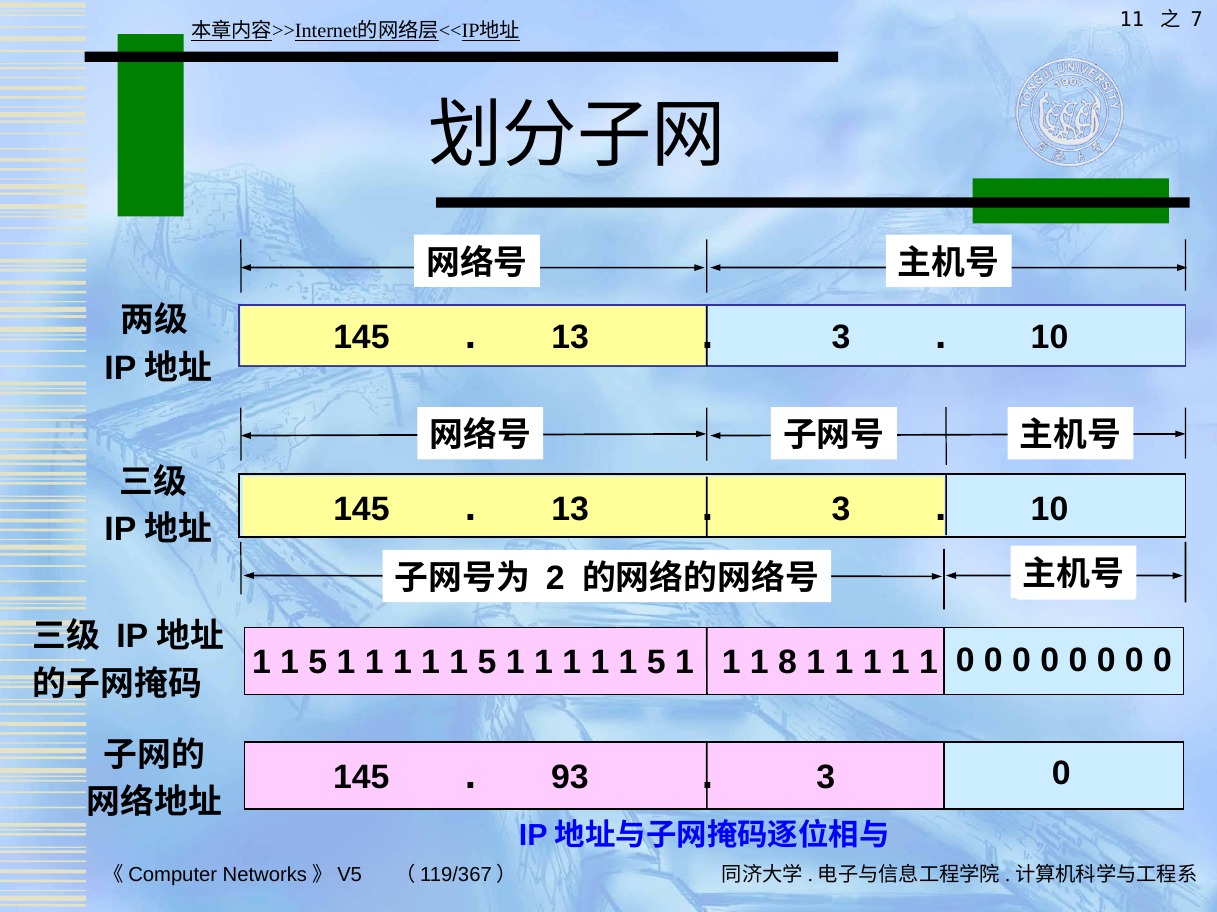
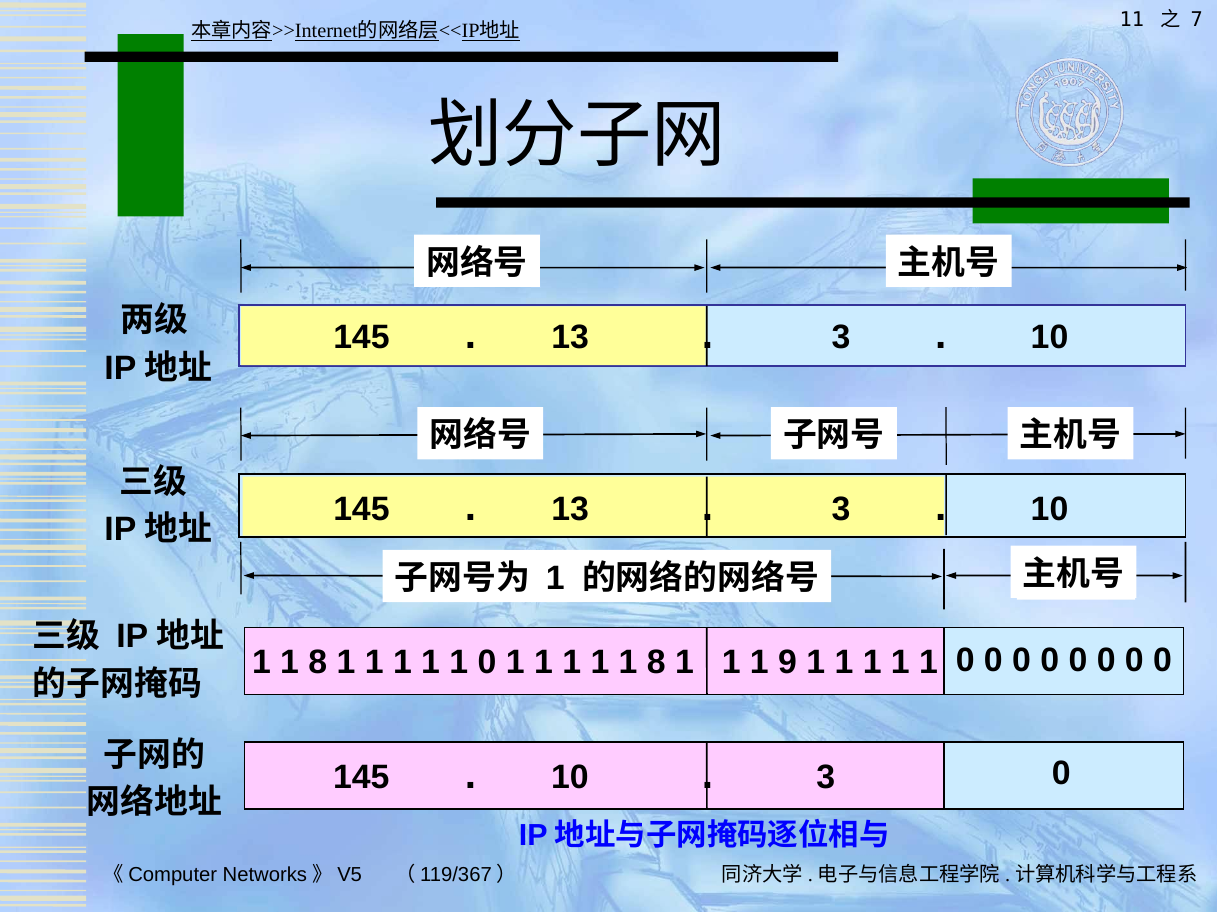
2: 2 -> 1 (555, 579)
5: 5 -> 8 (318, 663)
5: 5 -> 0 (487, 663)
5: 5 -> 8 (656, 663)
8: 8 -> 9 (788, 663)
93: 93 -> 10 (570, 778)
